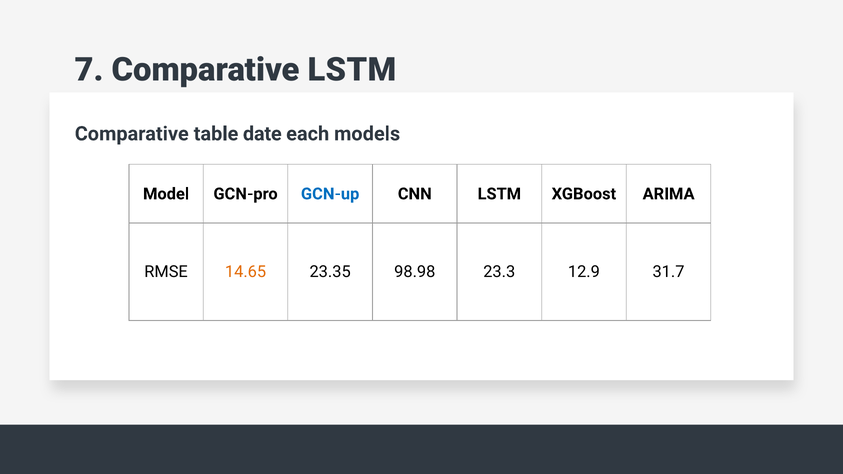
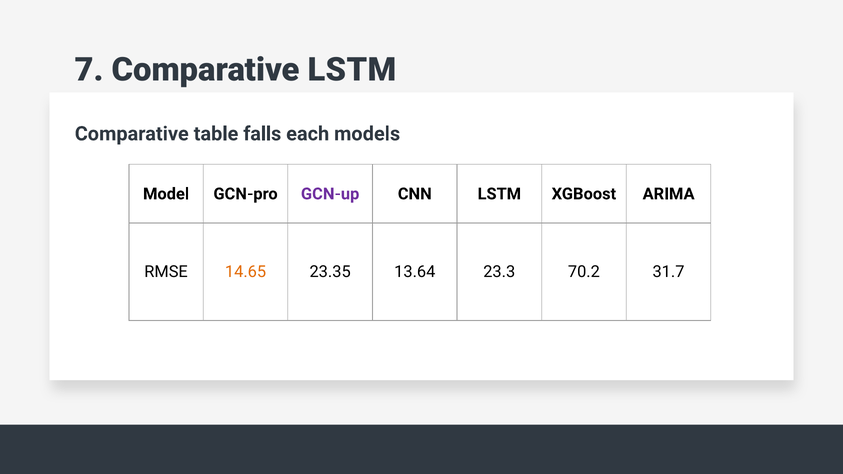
date: date -> falls (262, 134)
GCN-up colour: blue -> purple (330, 194)
98.98: 98.98 -> 13.64 (415, 272)
12.9: 12.9 -> 70.2 (584, 272)
